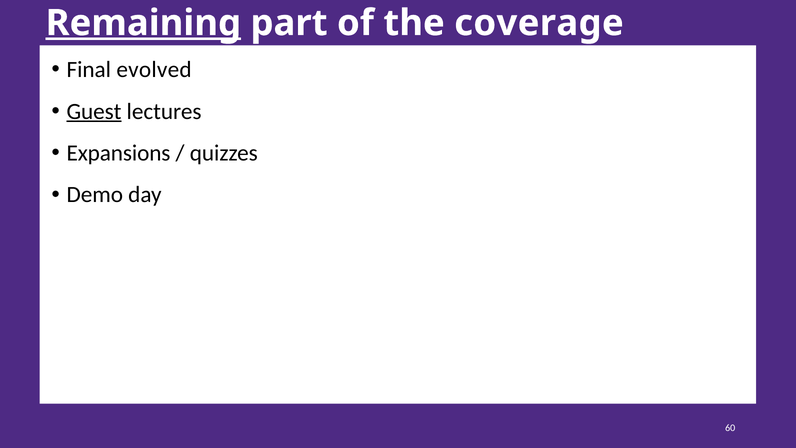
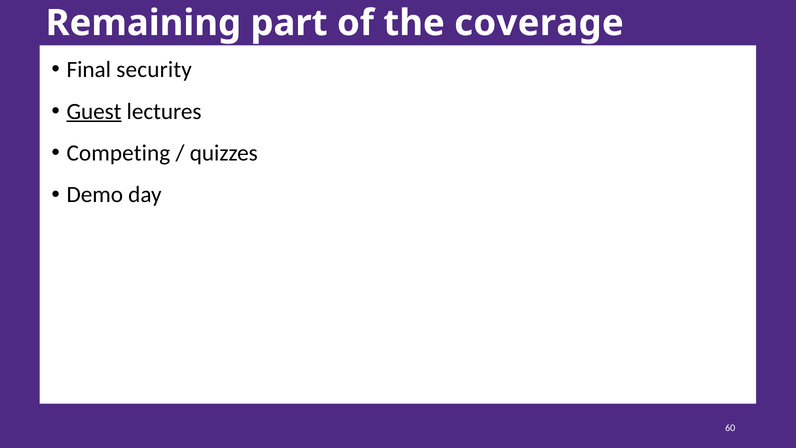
Remaining underline: present -> none (143, 23)
evolved: evolved -> security (154, 70)
Expansions: Expansions -> Competing (118, 153)
